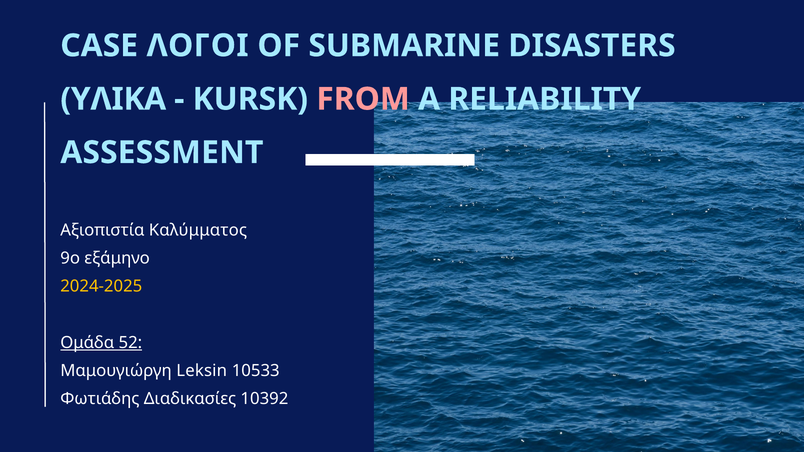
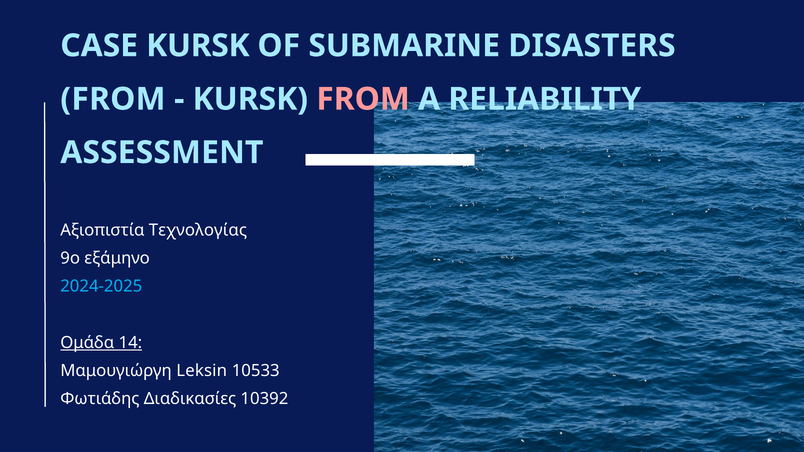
CASE ΛΟΓΟΙ: ΛΟΓΟΙ -> KURSK (198, 46)
ΥΛΙΚΑ: ΥΛΙΚΑ -> FROM (113, 99)
Καλύμματος: Καλύμματος -> Τεχνολογίας (198, 230)
2024-2025 colour: yellow -> light blue (101, 286)
52: 52 -> 14 (130, 343)
